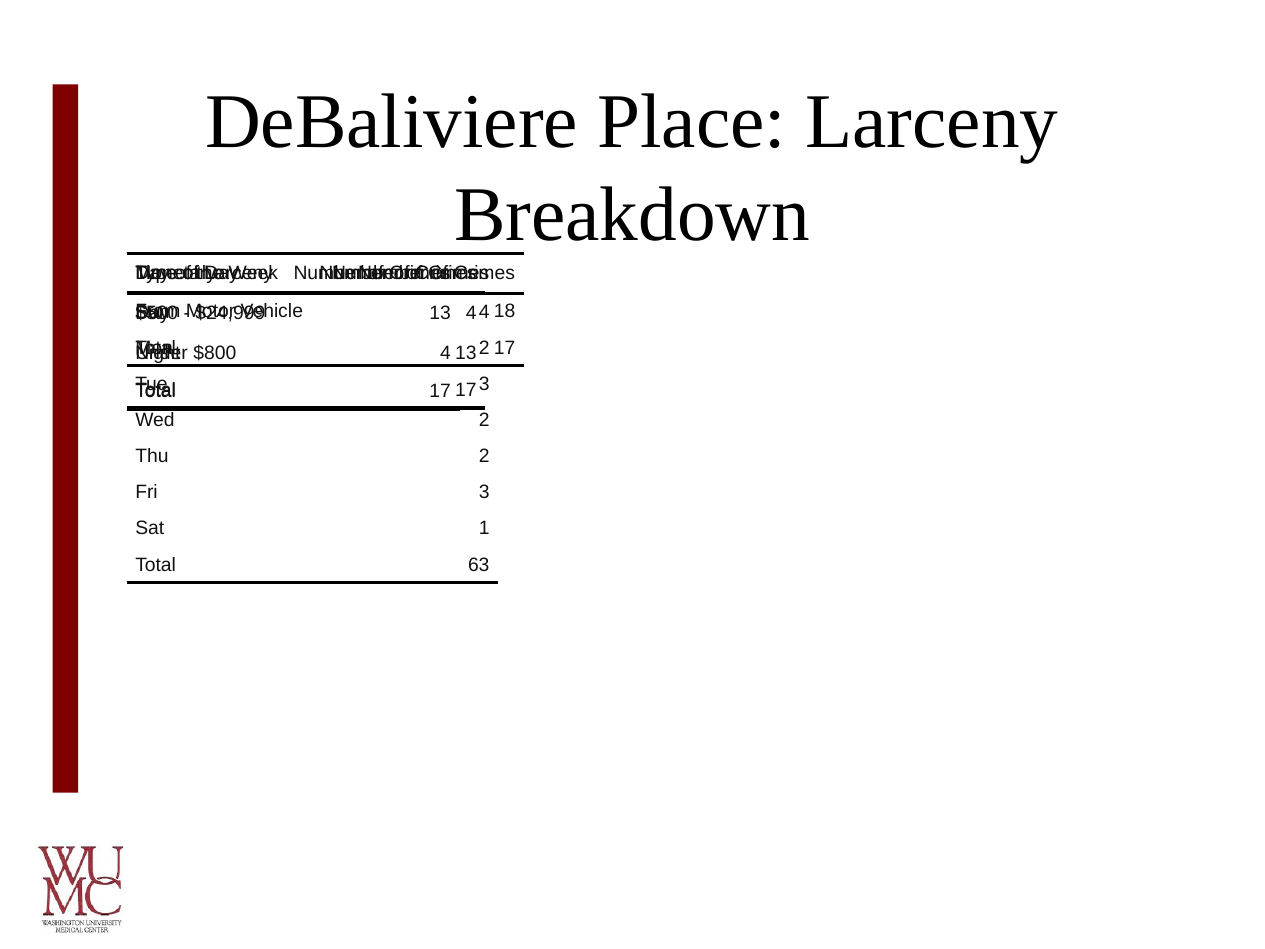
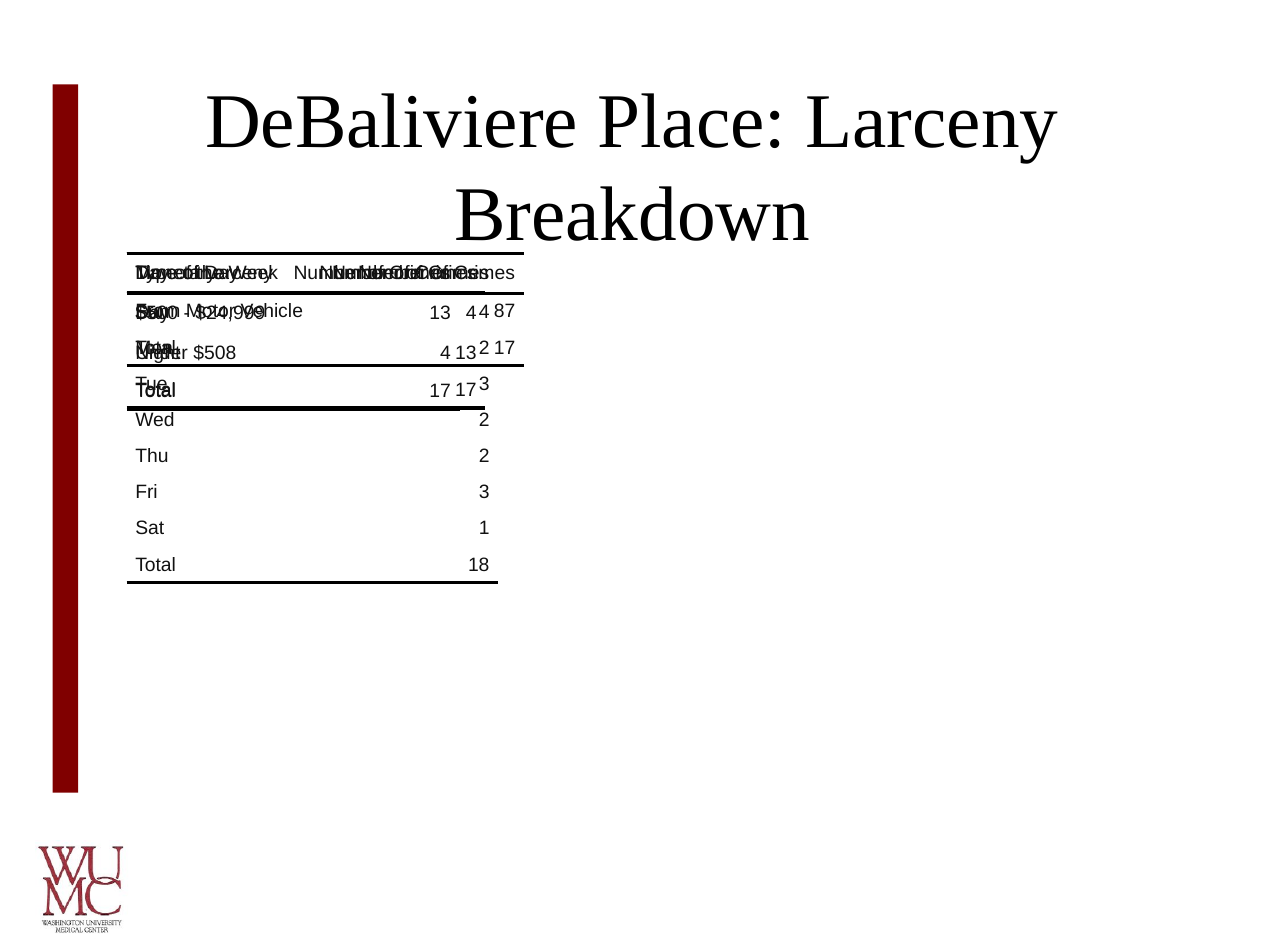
18: 18 -> 87 (505, 312)
$800: $800 -> $508 (215, 353)
63: 63 -> 18 (479, 565)
